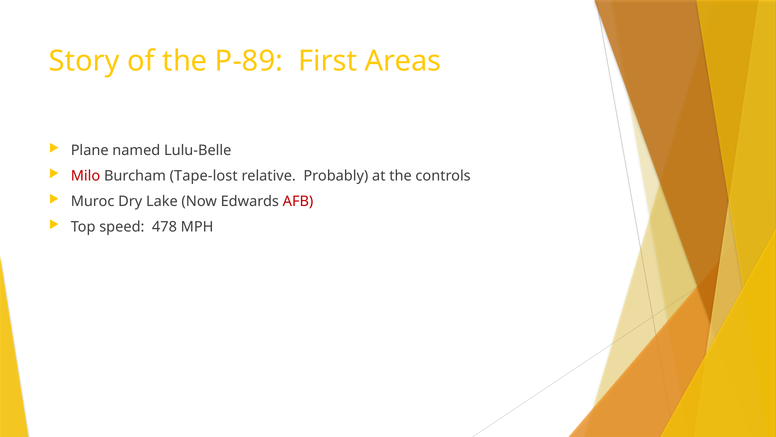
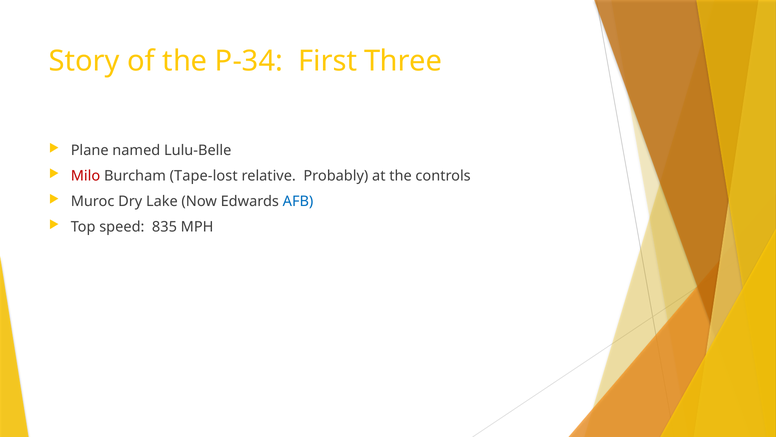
P-89: P-89 -> P-34 (249, 61)
Areas: Areas -> Three (403, 61)
AFB colour: red -> blue (298, 201)
478: 478 -> 835 (164, 227)
